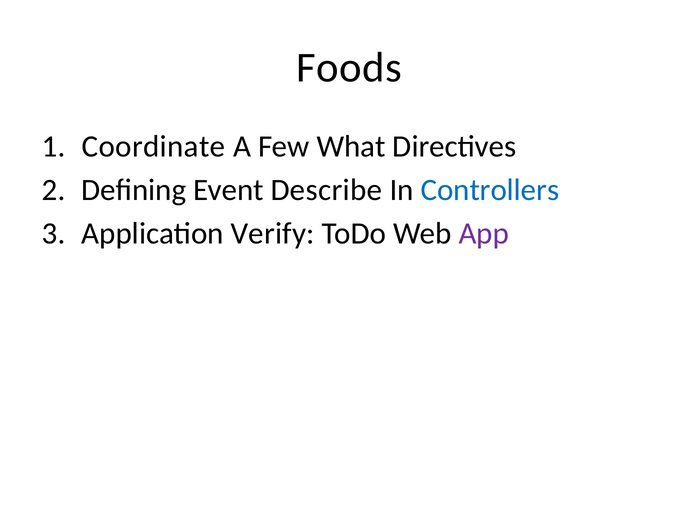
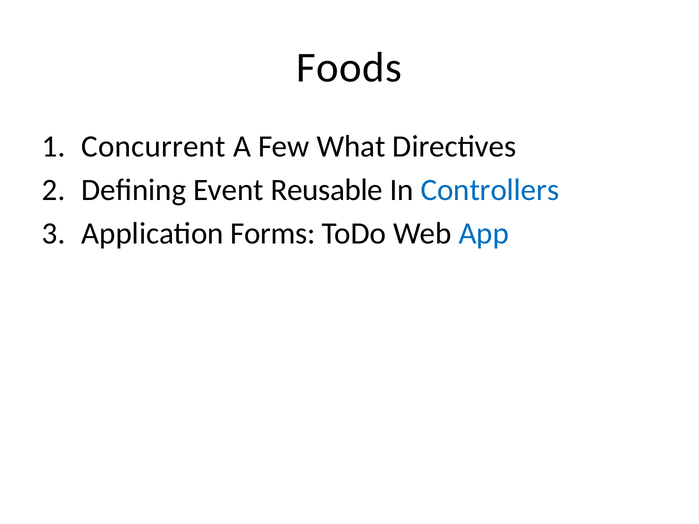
Coordinate: Coordinate -> Concurrent (154, 147)
Describe: Describe -> Reusable (327, 190)
Verify: Verify -> Forms (273, 234)
App colour: purple -> blue (484, 234)
